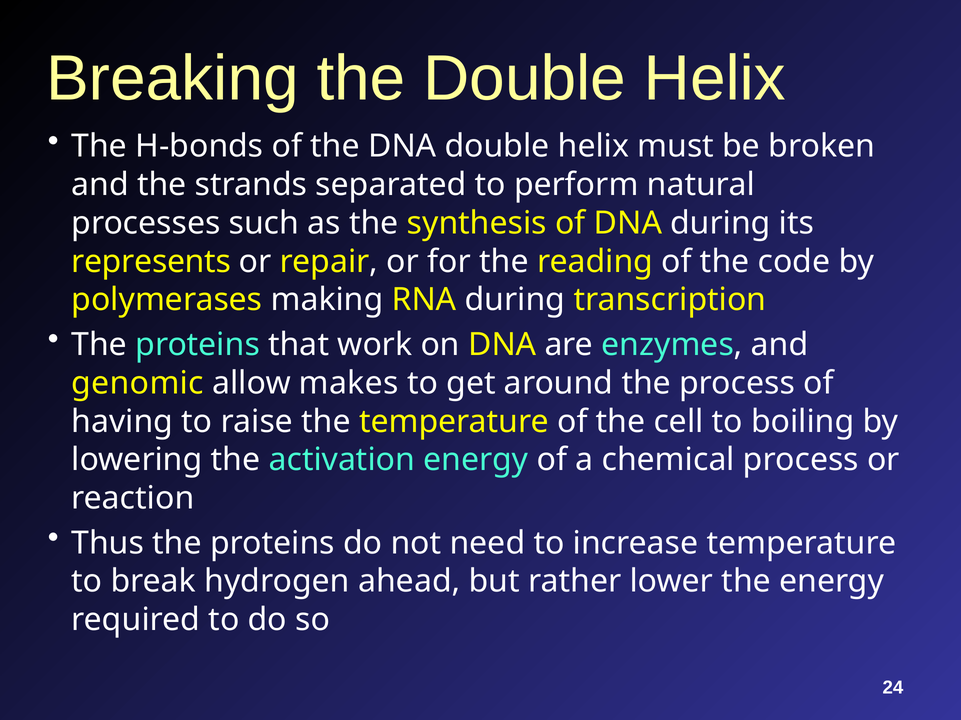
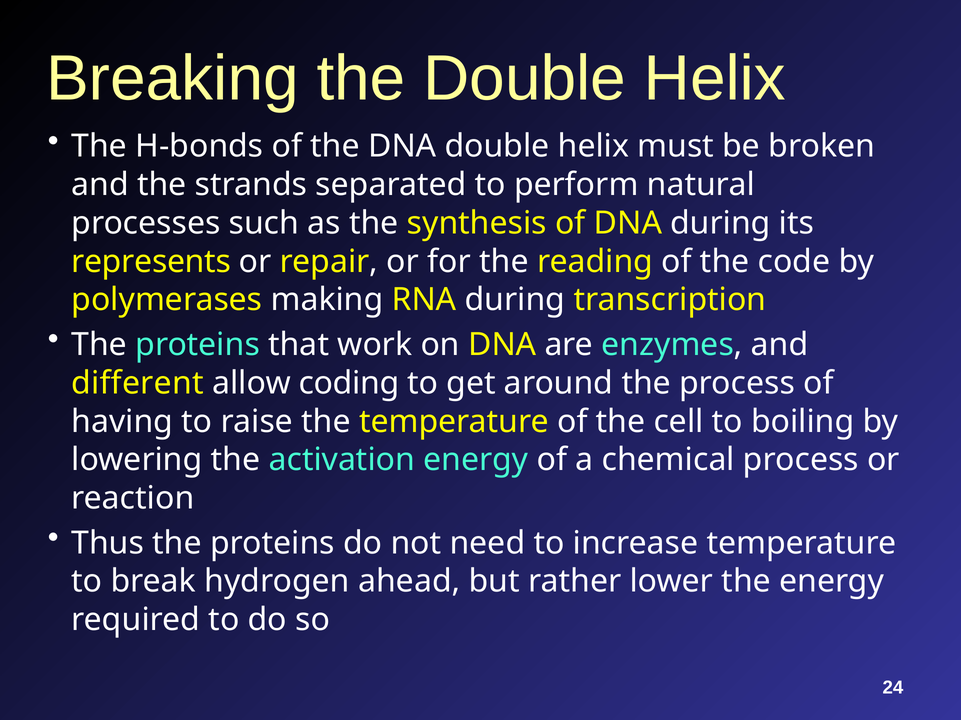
genomic: genomic -> different (138, 383)
makes: makes -> coding (349, 383)
